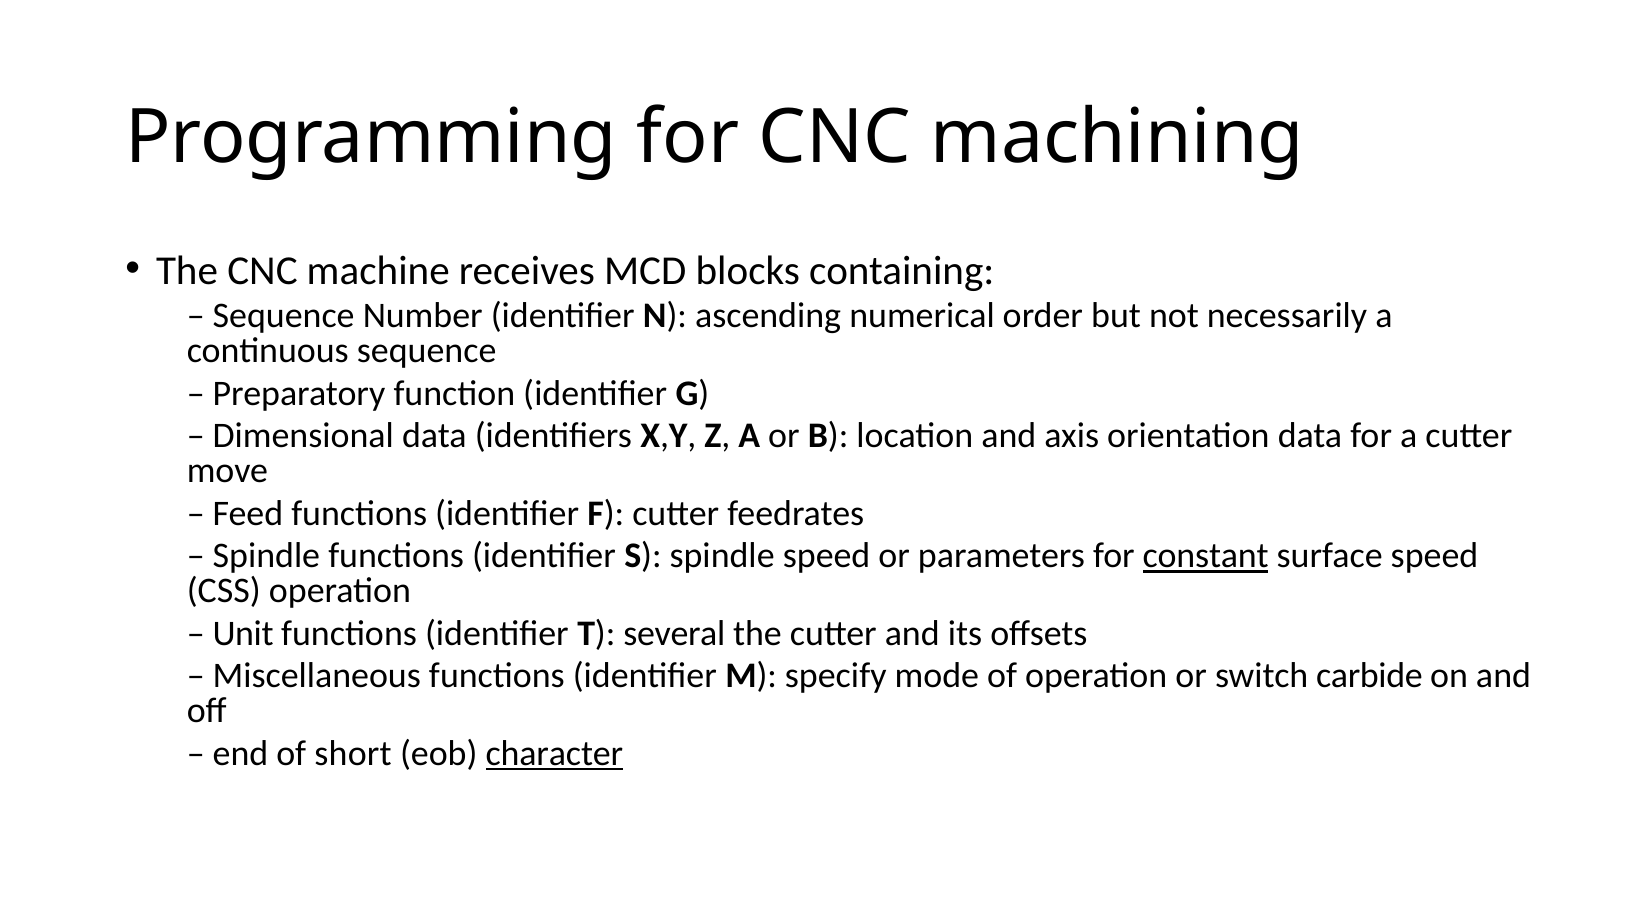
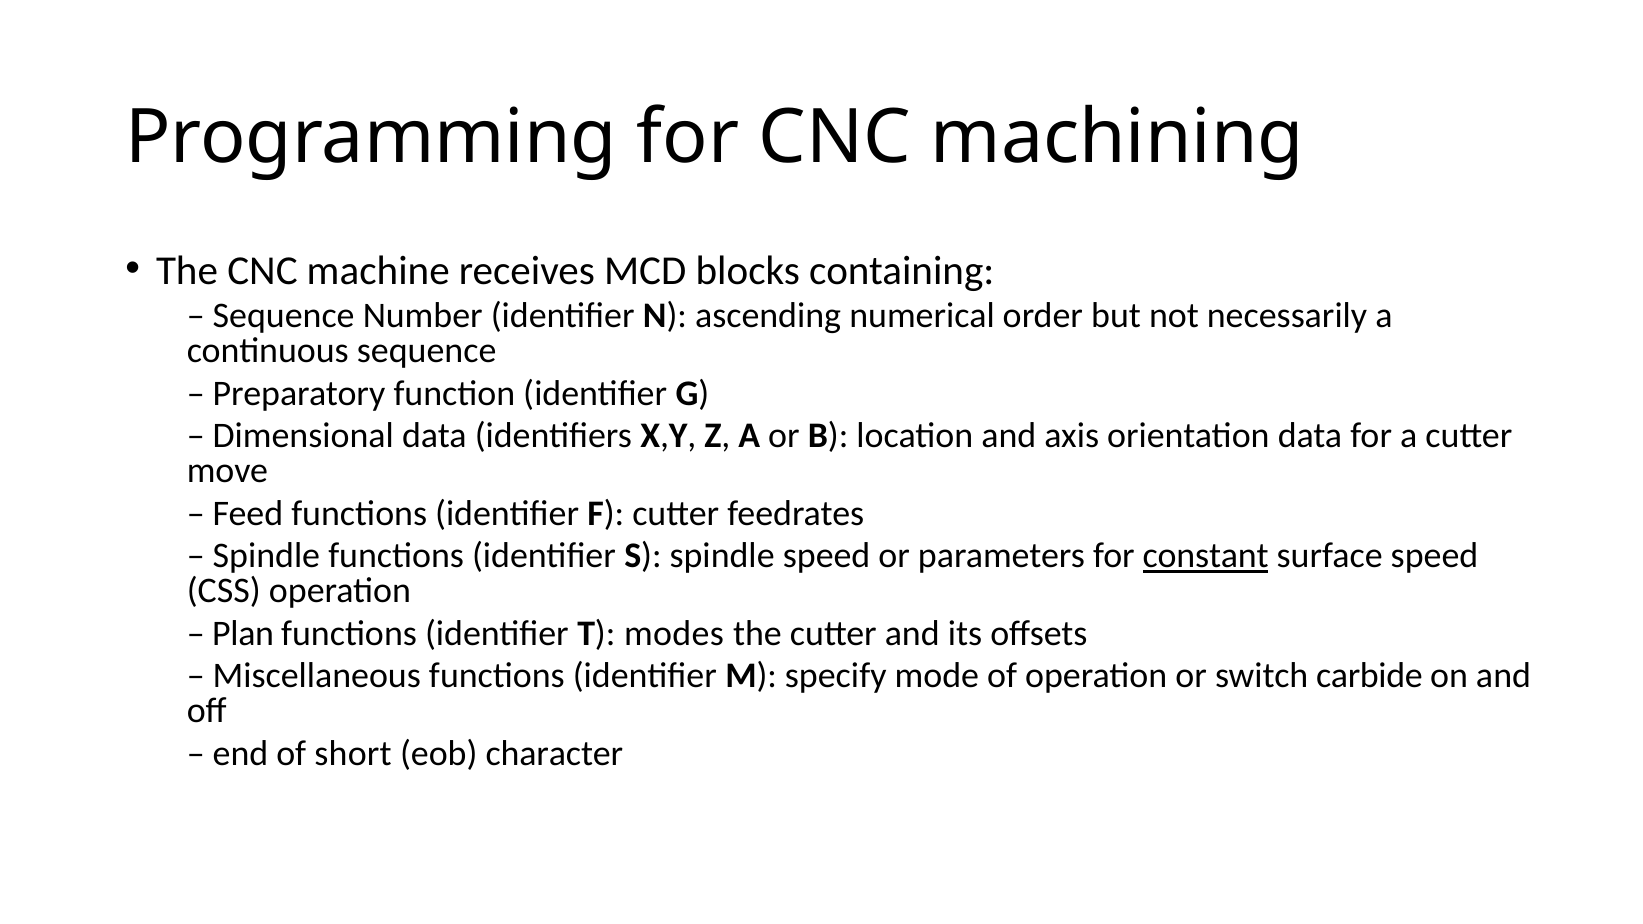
Unit: Unit -> Plan (243, 634)
several: several -> modes (674, 634)
character underline: present -> none (554, 754)
